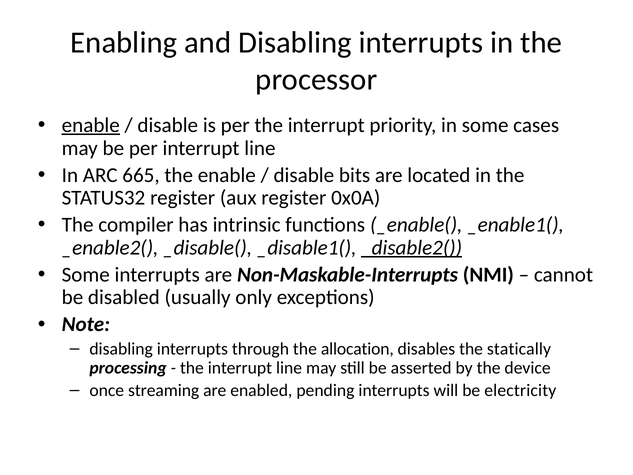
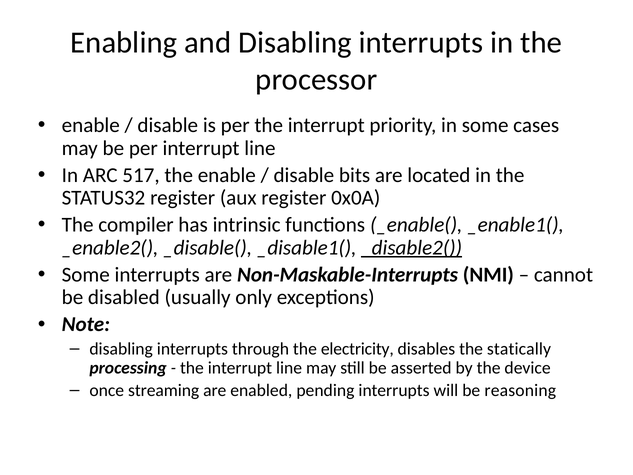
enable underline: present -> none (91, 125)
665: 665 -> 517 (141, 175)
allocation: allocation -> electricity (357, 349)
electricity: electricity -> reasoning (520, 390)
